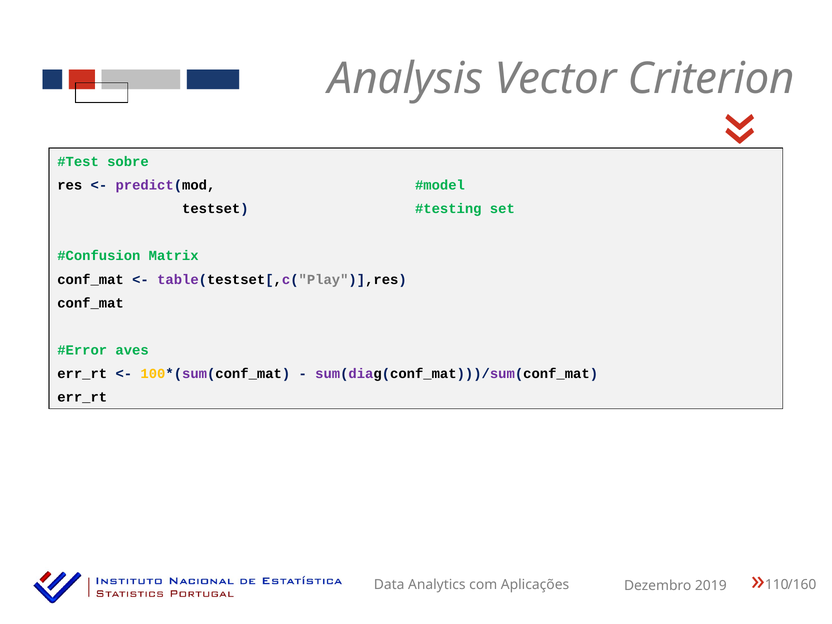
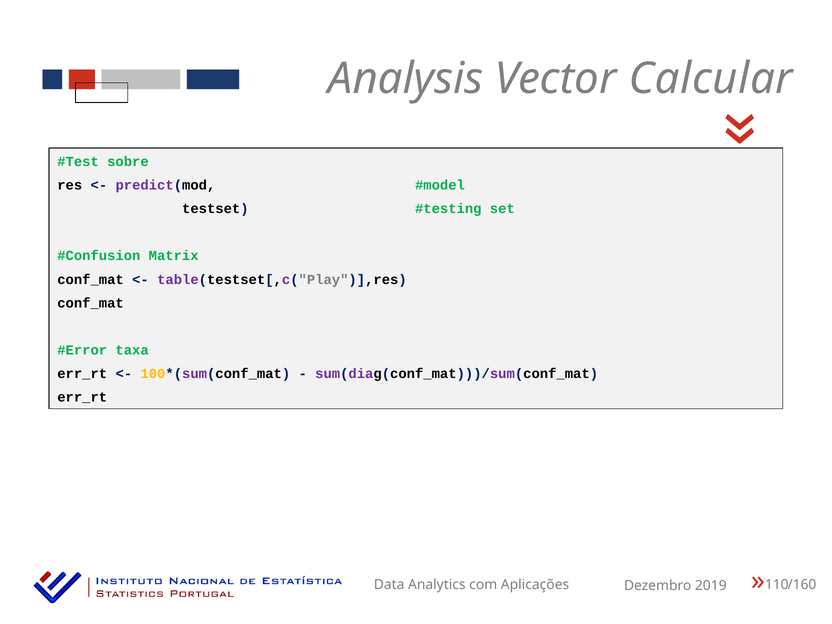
Criterion: Criterion -> Calcular (711, 79)
aves: aves -> taxa (132, 350)
